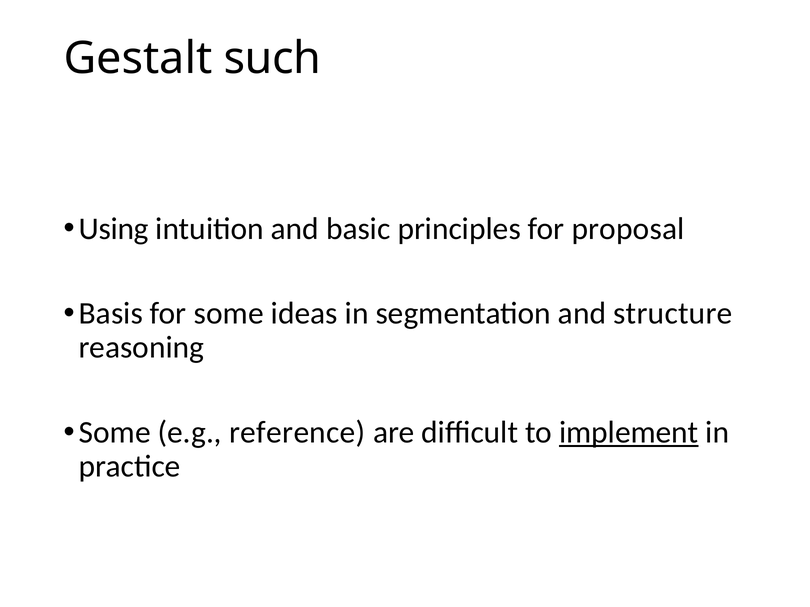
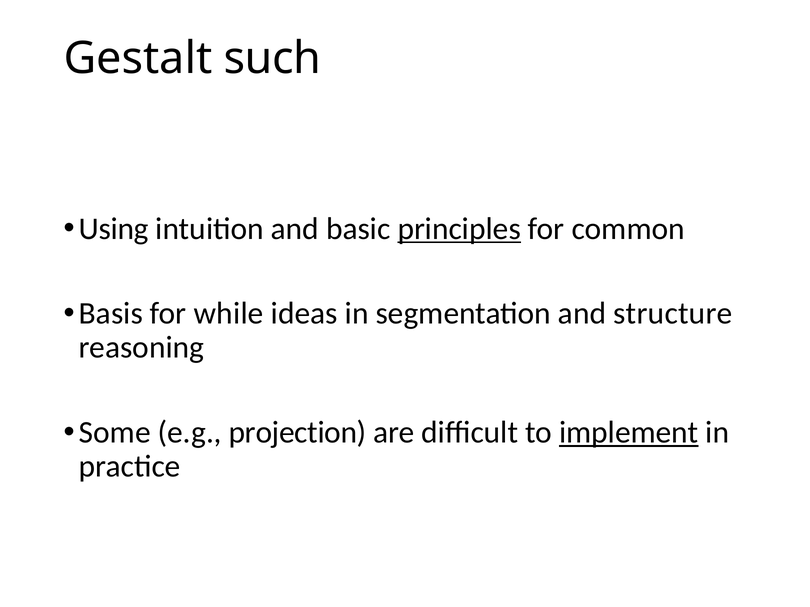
principles underline: none -> present (459, 229)
proposal: proposal -> common (628, 229)
for some: some -> while (229, 314)
reference: reference -> projection (298, 433)
